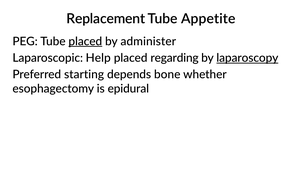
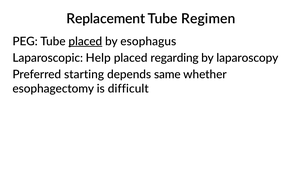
Appetite: Appetite -> Regimen (208, 19)
administer: administer -> esophagus (148, 41)
laparoscopy underline: present -> none (247, 58)
bone: bone -> same (167, 74)
epidural: epidural -> difficult (128, 88)
